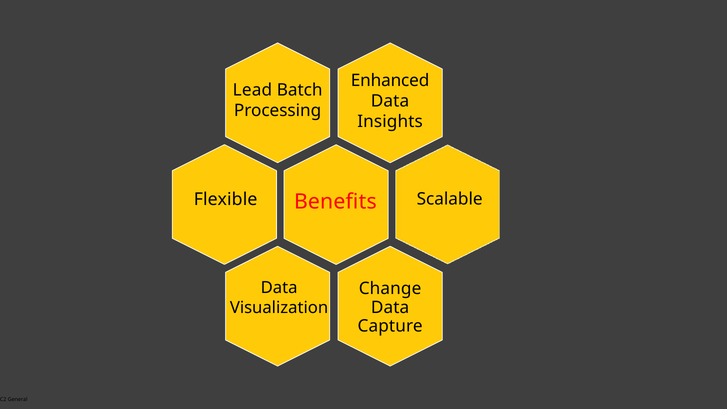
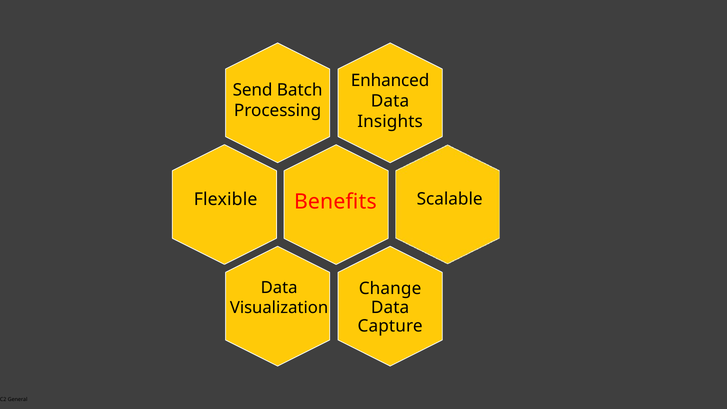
Lead: Lead -> Send (253, 90)
